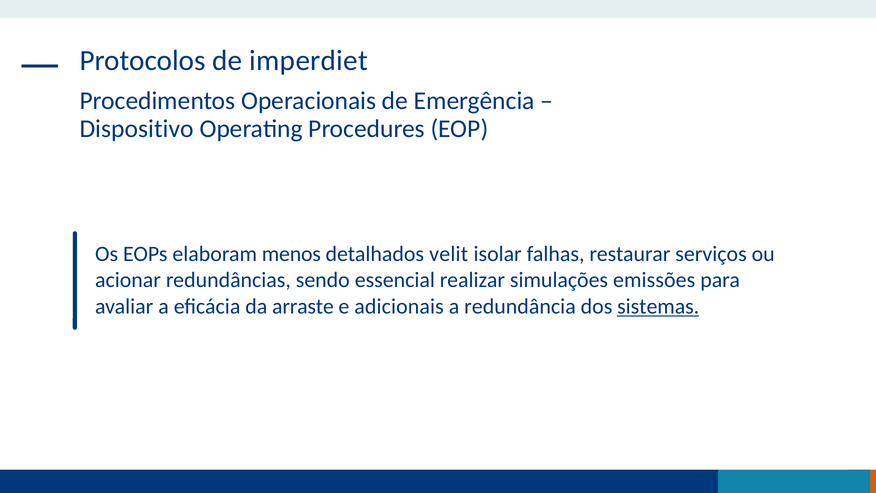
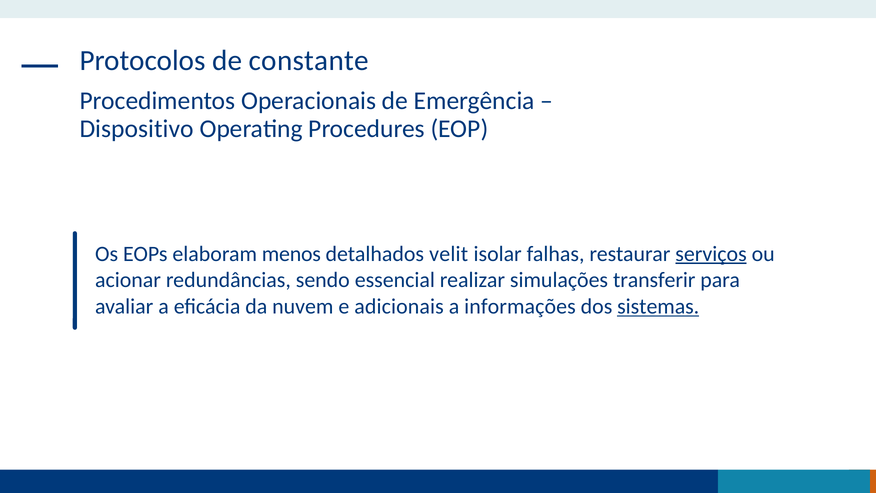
imperdiet: imperdiet -> constante (309, 61)
serviços underline: none -> present (711, 254)
emissões: emissões -> transferir (654, 280)
arraste: arraste -> nuvem (303, 306)
redundância: redundância -> informações (520, 306)
